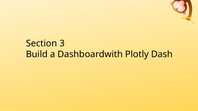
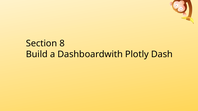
3: 3 -> 8 (62, 43)
